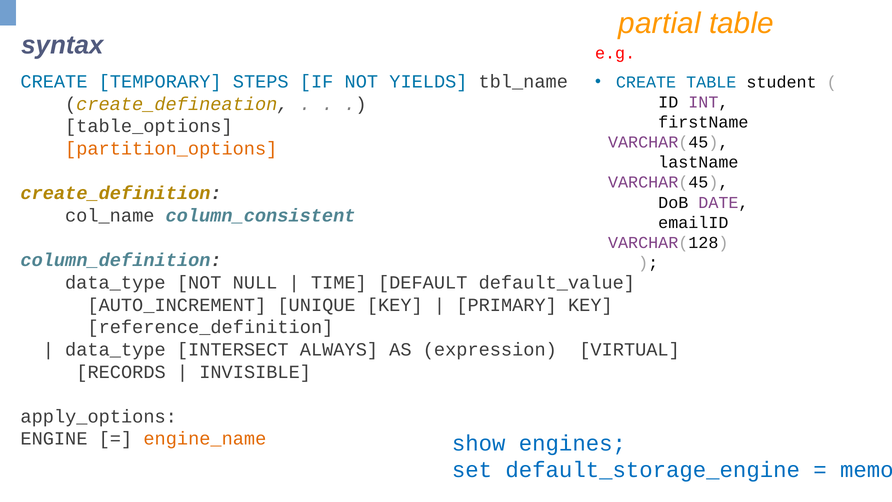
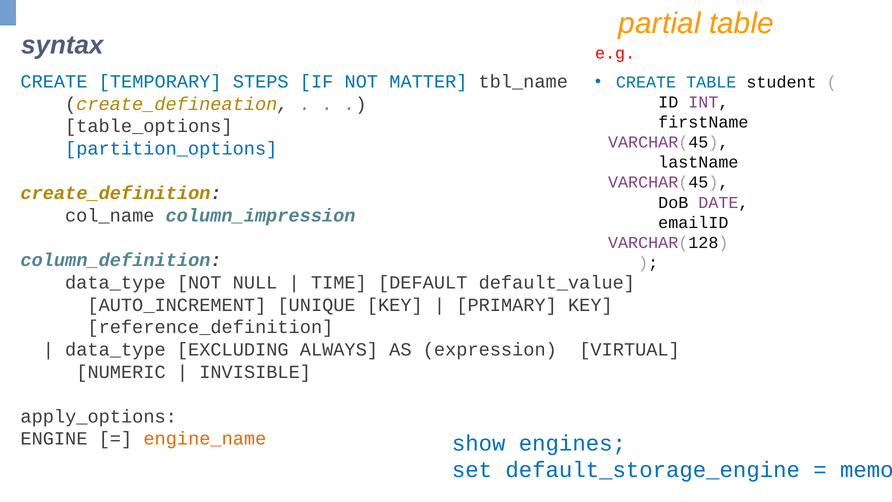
YIELDS: YIELDS -> MATTER (428, 82)
partition_options colour: orange -> blue (171, 149)
column_consistent: column_consistent -> column_impression (261, 216)
INTERSECT: INTERSECT -> EXCLUDING (233, 349)
RECORDS: RECORDS -> NUMERIC (121, 372)
